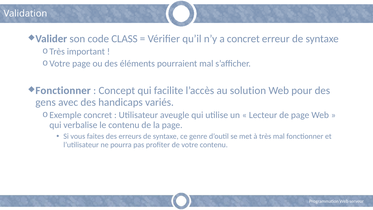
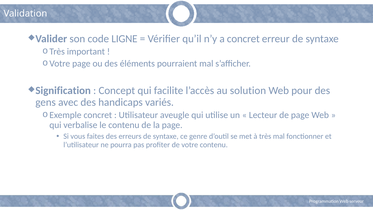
CLASS: CLASS -> LIGNE (124, 39)
Fonctionner: Fonctionner -> Signification (63, 90)
